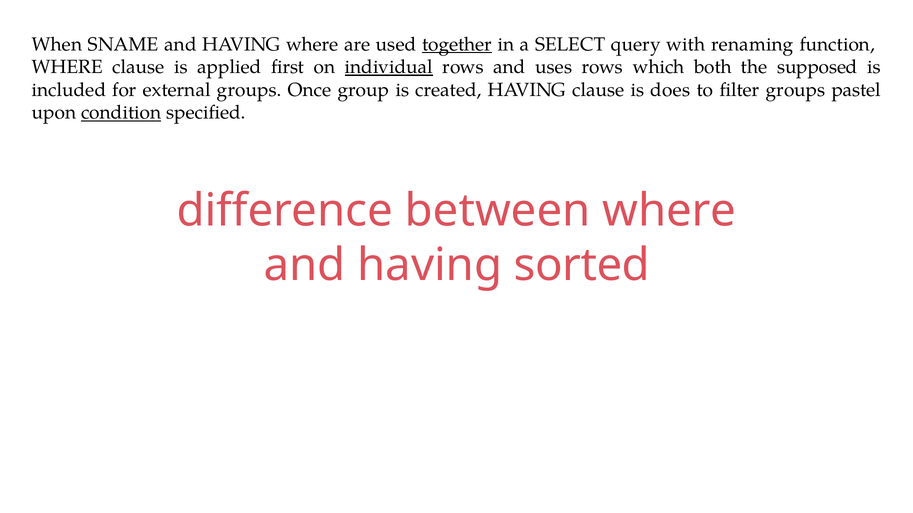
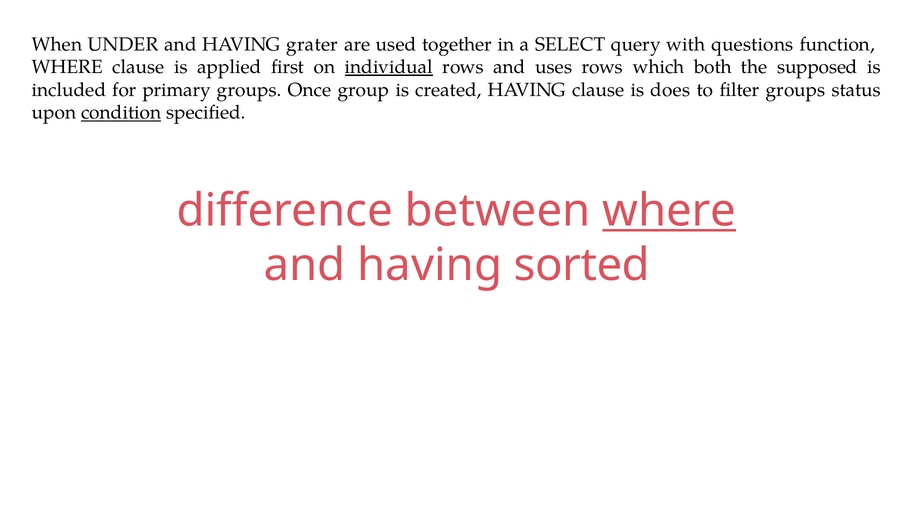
SNAME: SNAME -> UNDER (123, 44)
HAVING where: where -> grater (312, 44)
together underline: present -> none (457, 44)
renaming: renaming -> questions (752, 44)
external: external -> primary (177, 90)
pastel: pastel -> status (856, 90)
where underline: none -> present (669, 211)
